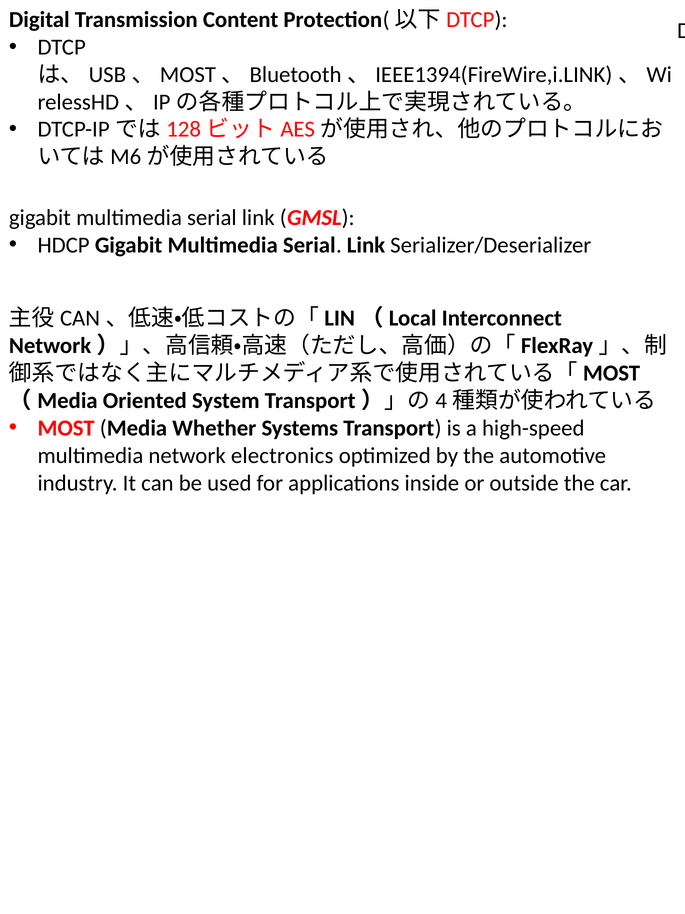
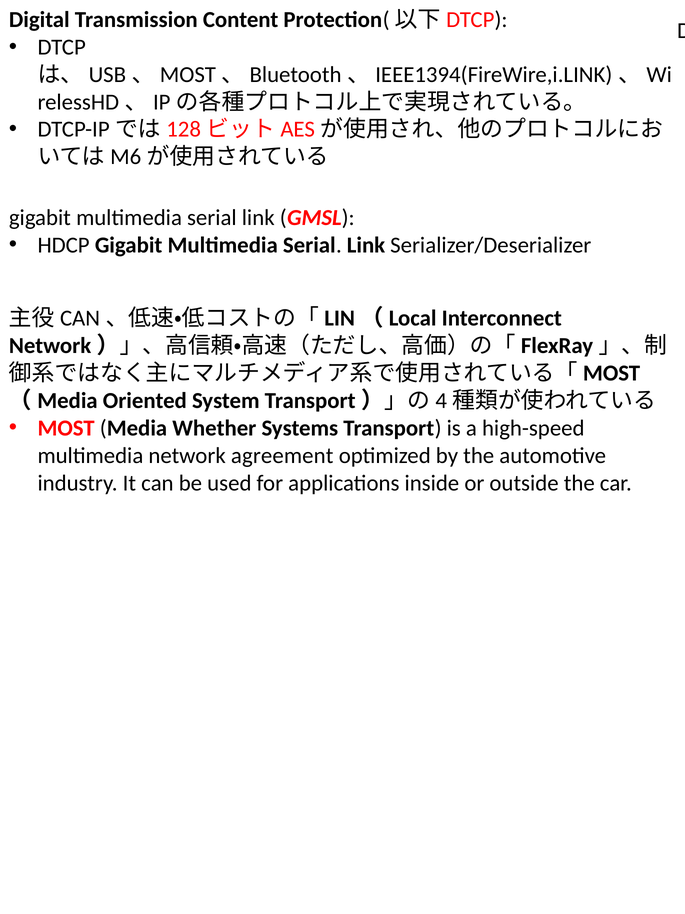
electronics: electronics -> agreement (282, 455)
